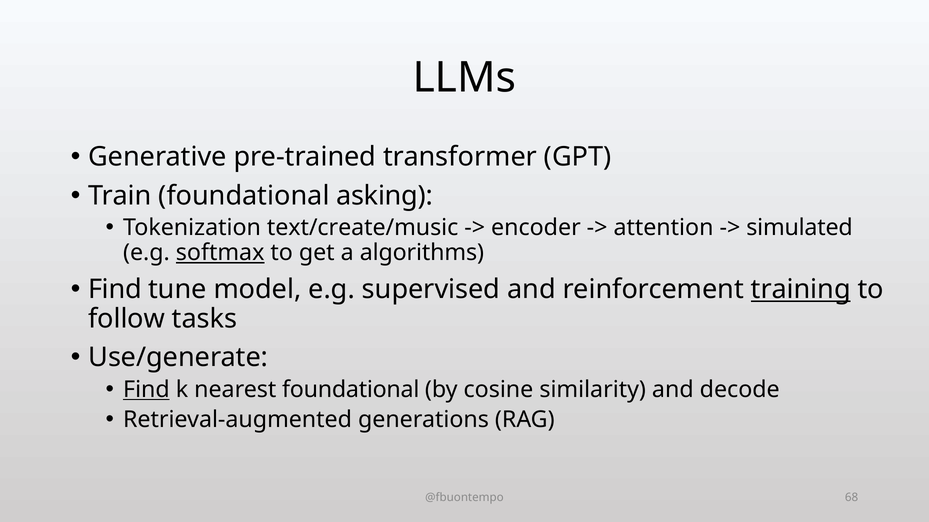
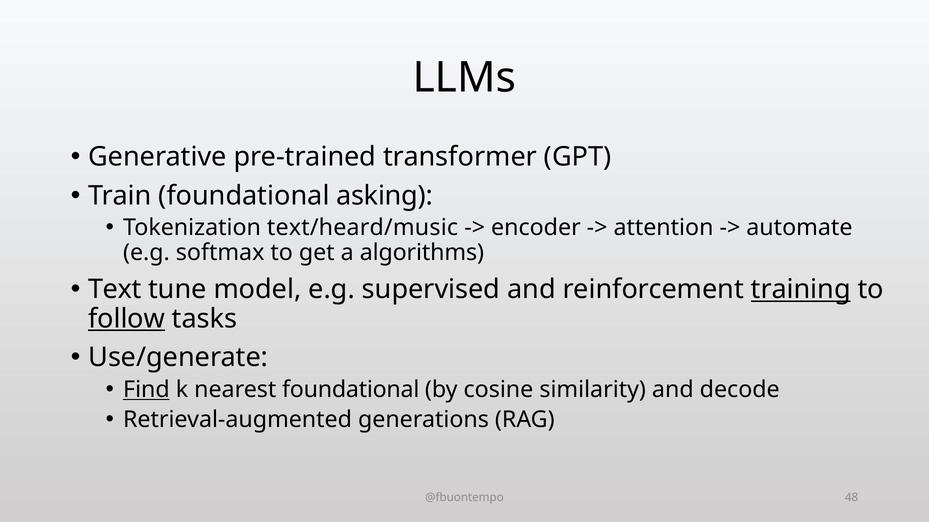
text/create/music: text/create/music -> text/heard/music (363, 228)
simulated: simulated -> automate (799, 228)
softmax underline: present -> none (220, 253)
Find: Find -> Text (115, 290)
follow underline: none -> present (127, 319)
68: 68 -> 48 (852, 498)
